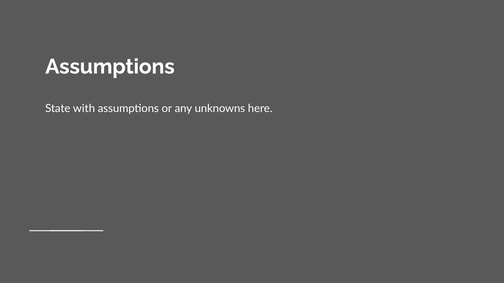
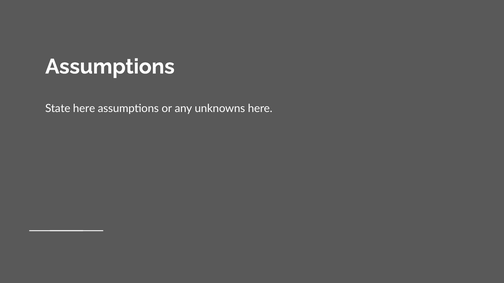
State with: with -> here (84, 109)
